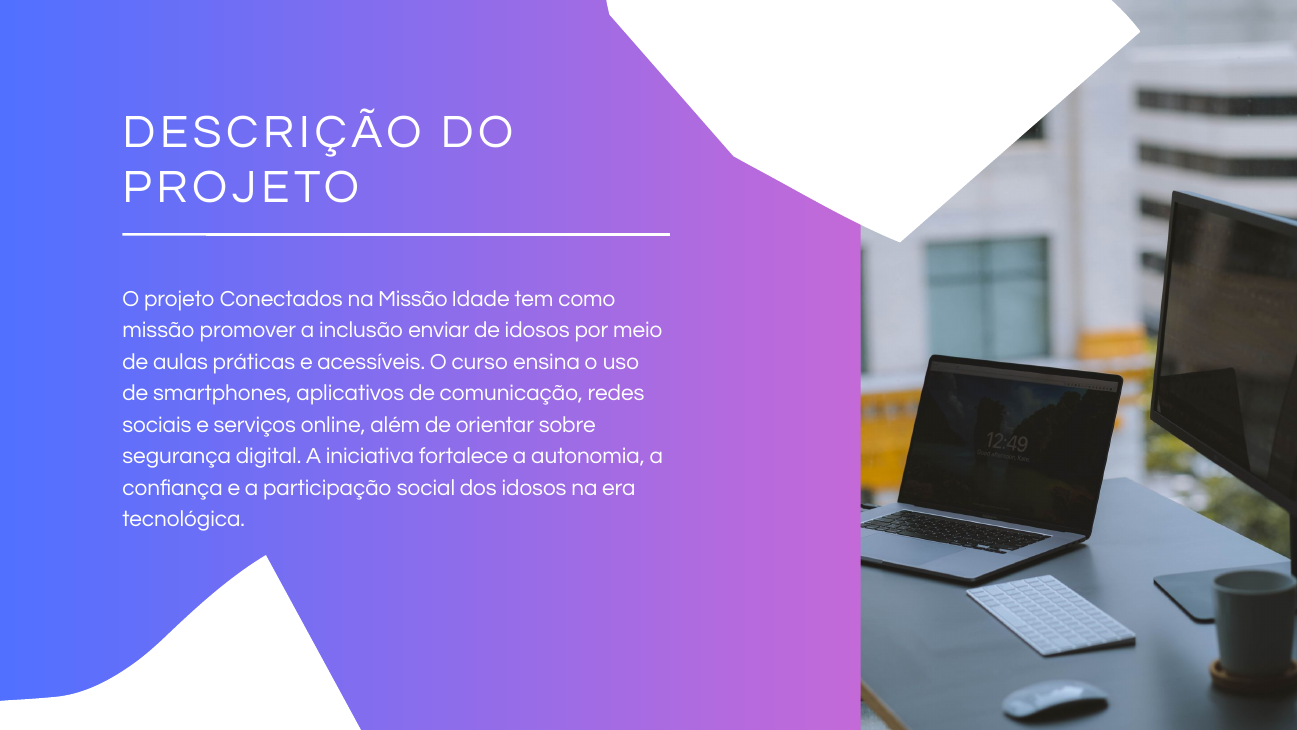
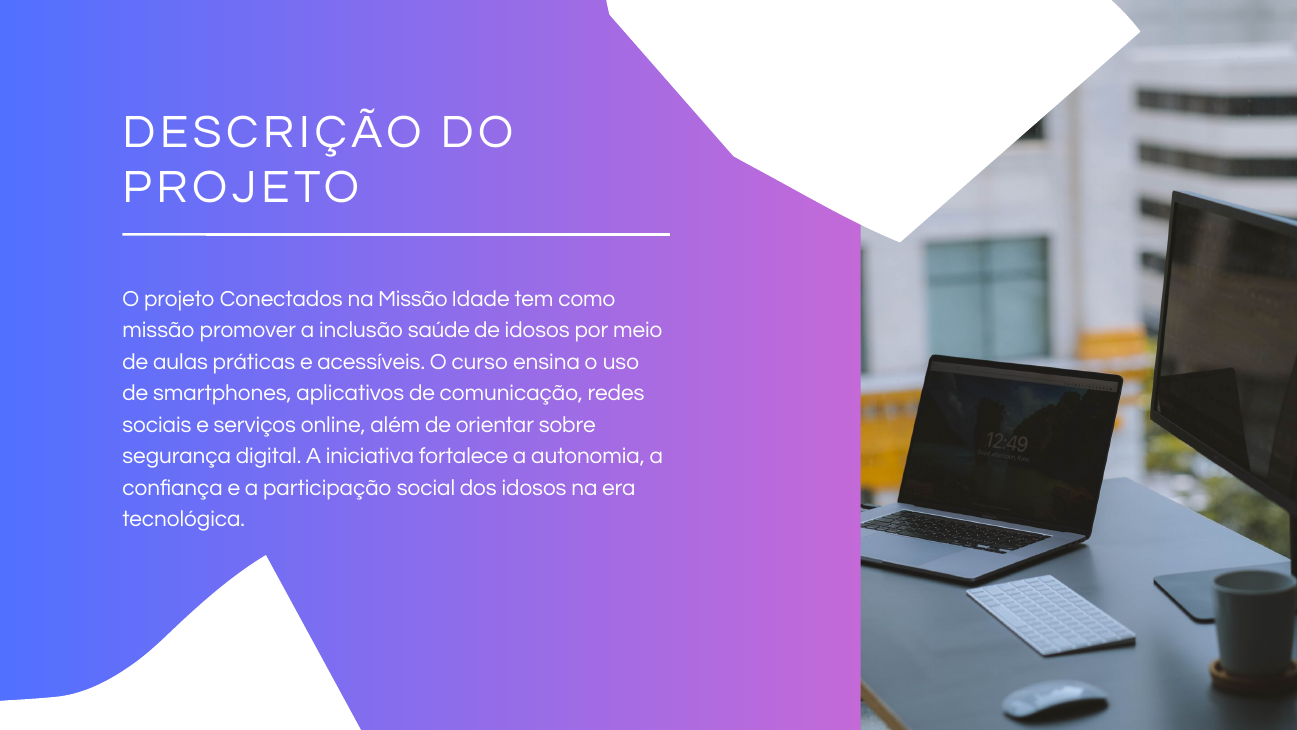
enviar: enviar -> saúde (439, 330)
